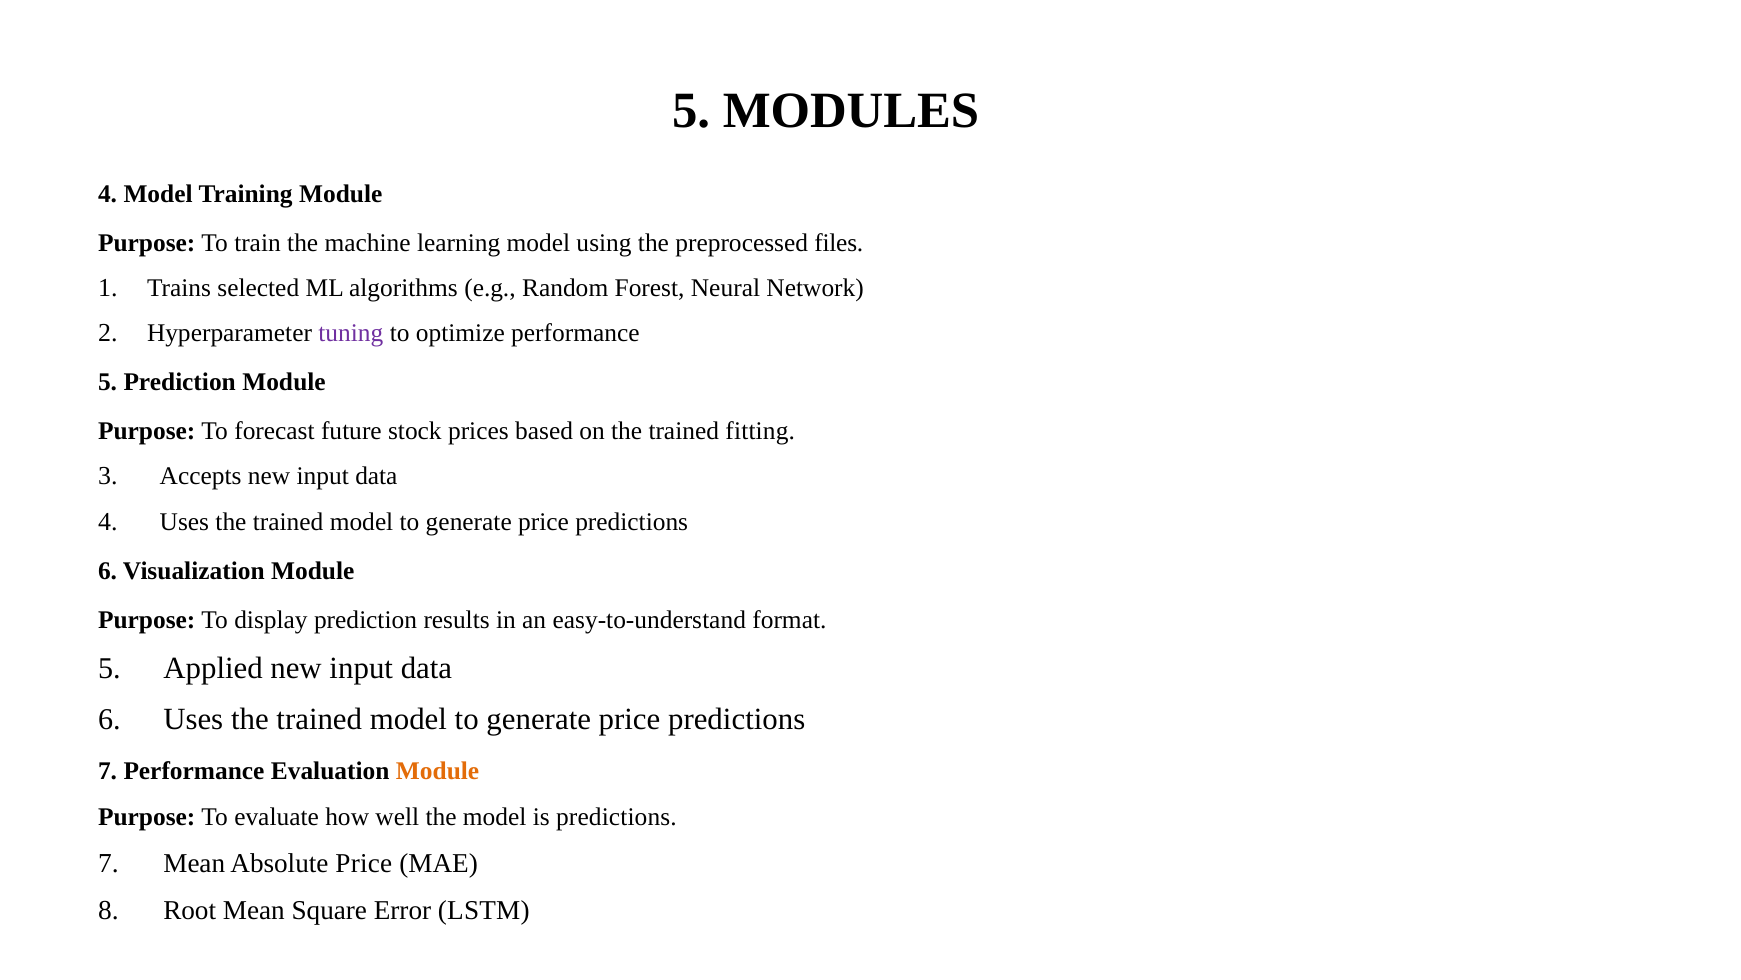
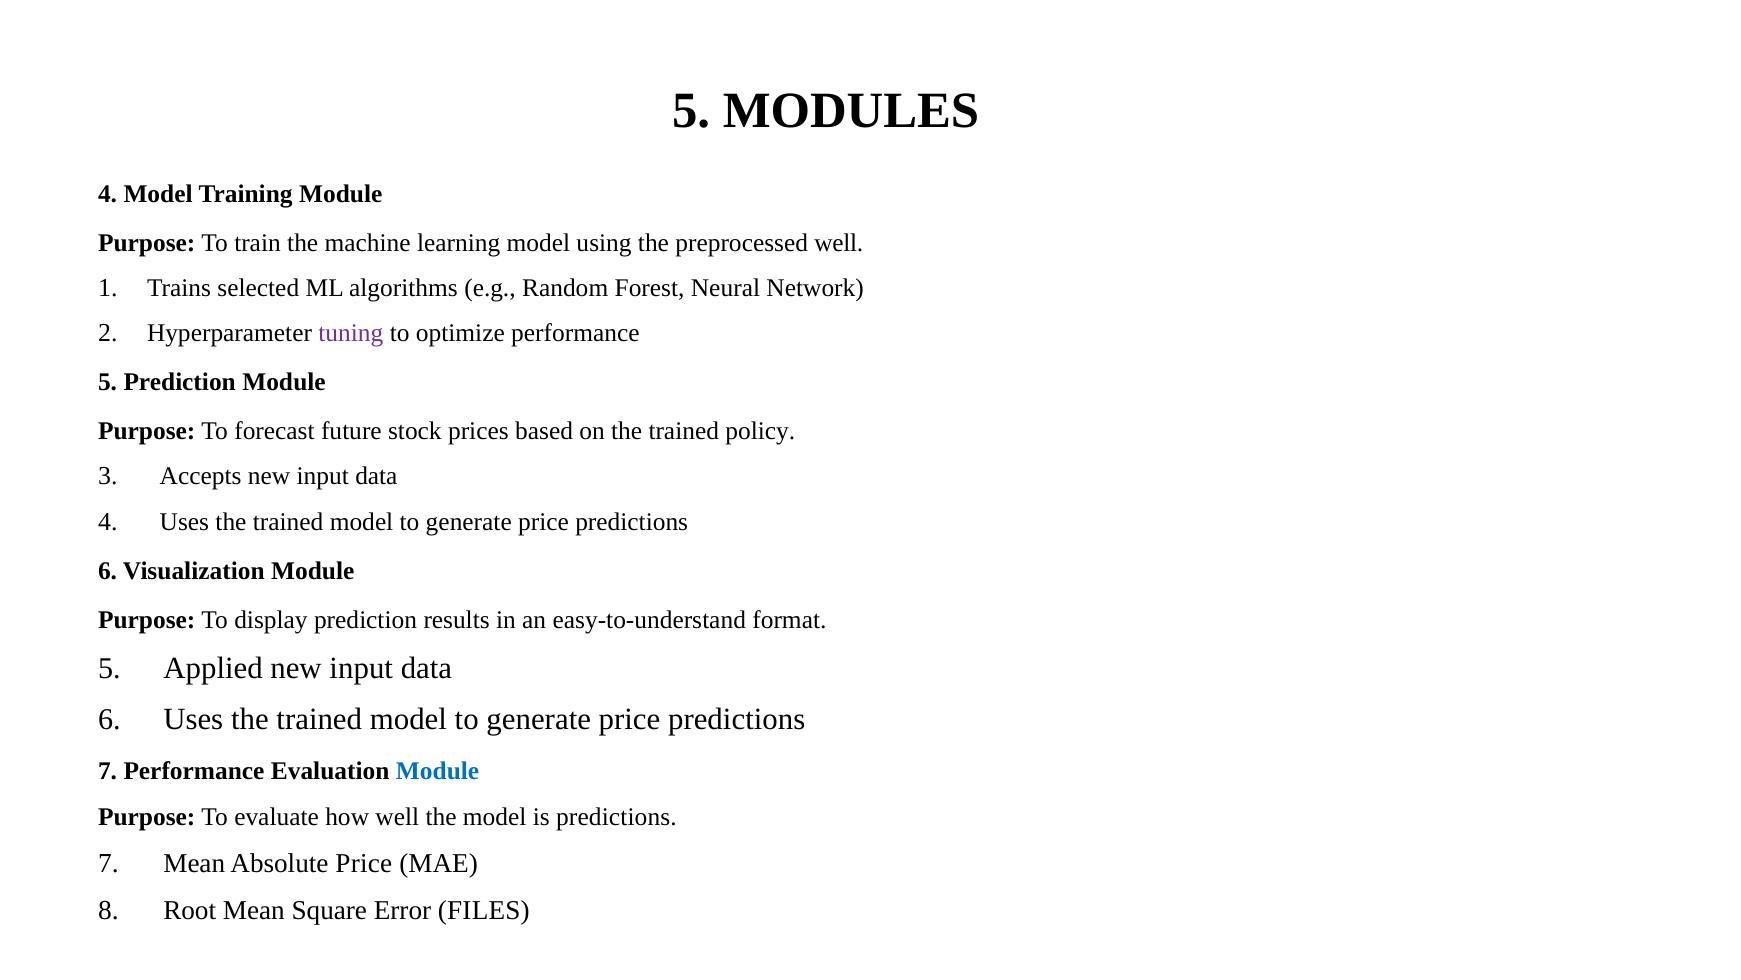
preprocessed files: files -> well (839, 242)
fitting: fitting -> policy (760, 431)
Module colour: orange -> blue (438, 771)
LSTM: LSTM -> FILES (484, 910)
